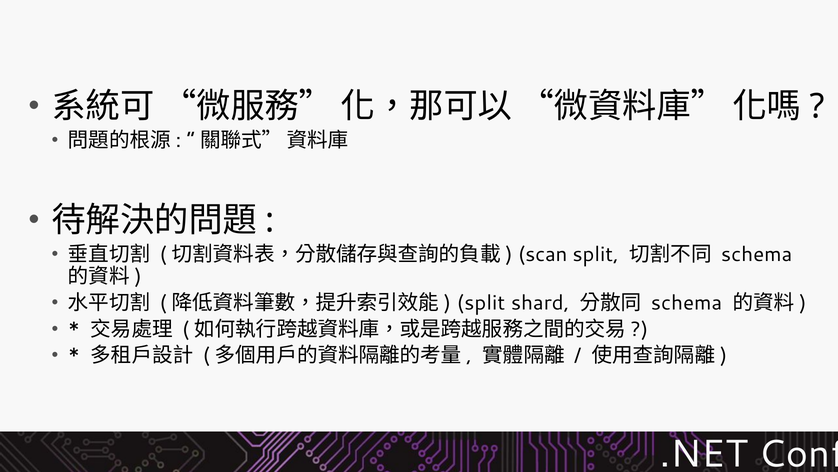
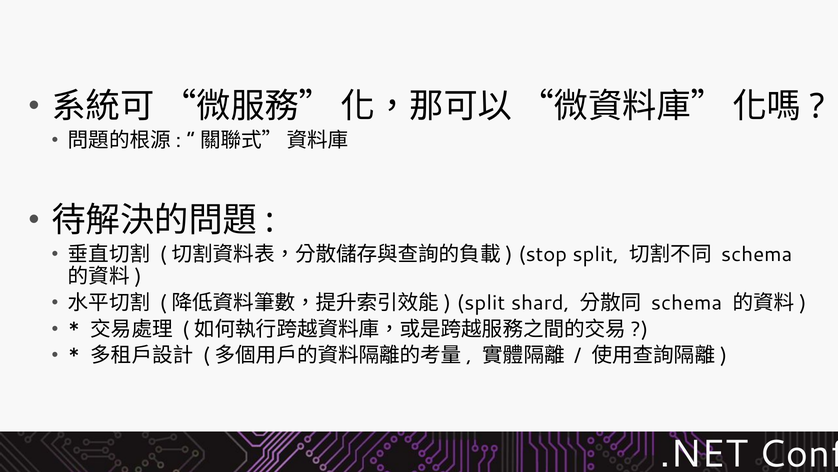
scan: scan -> stop (543, 254)
